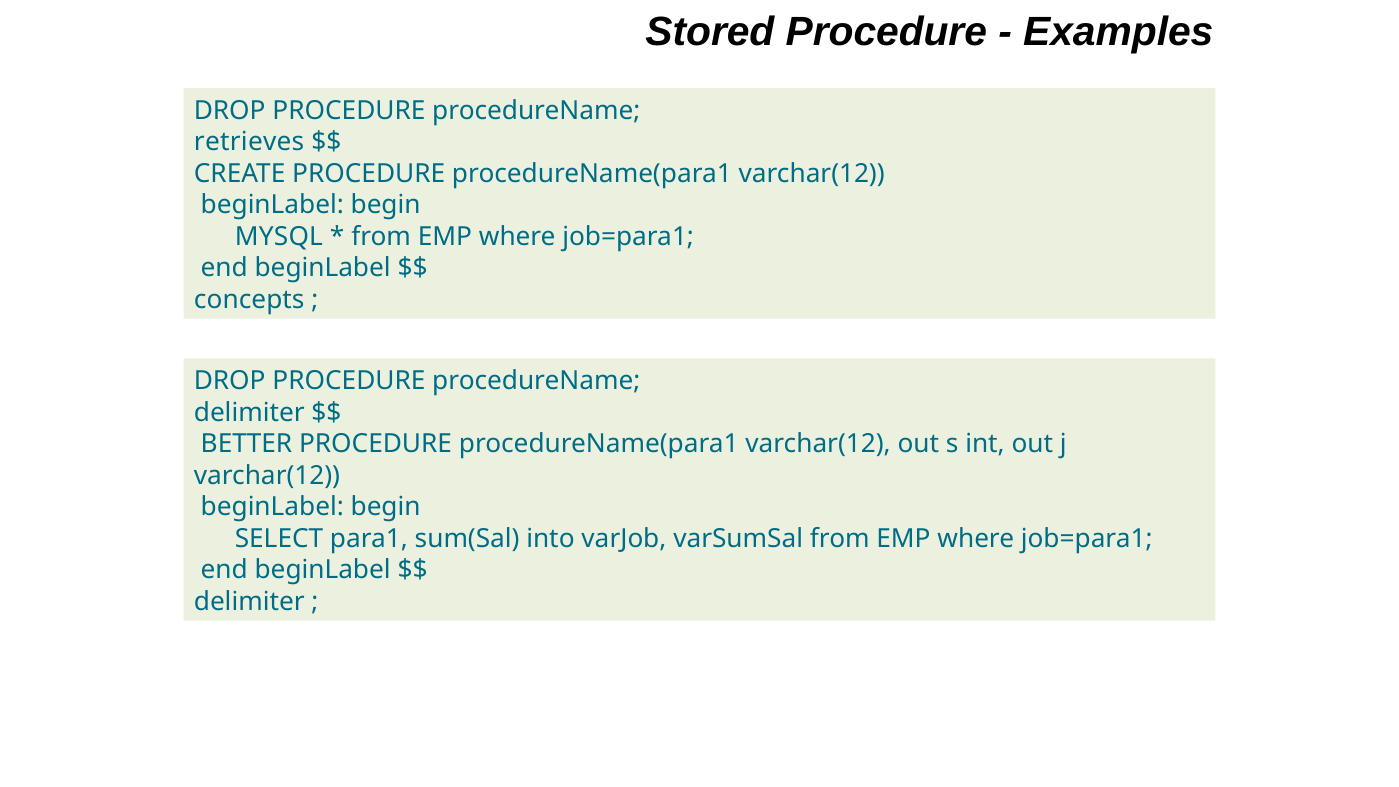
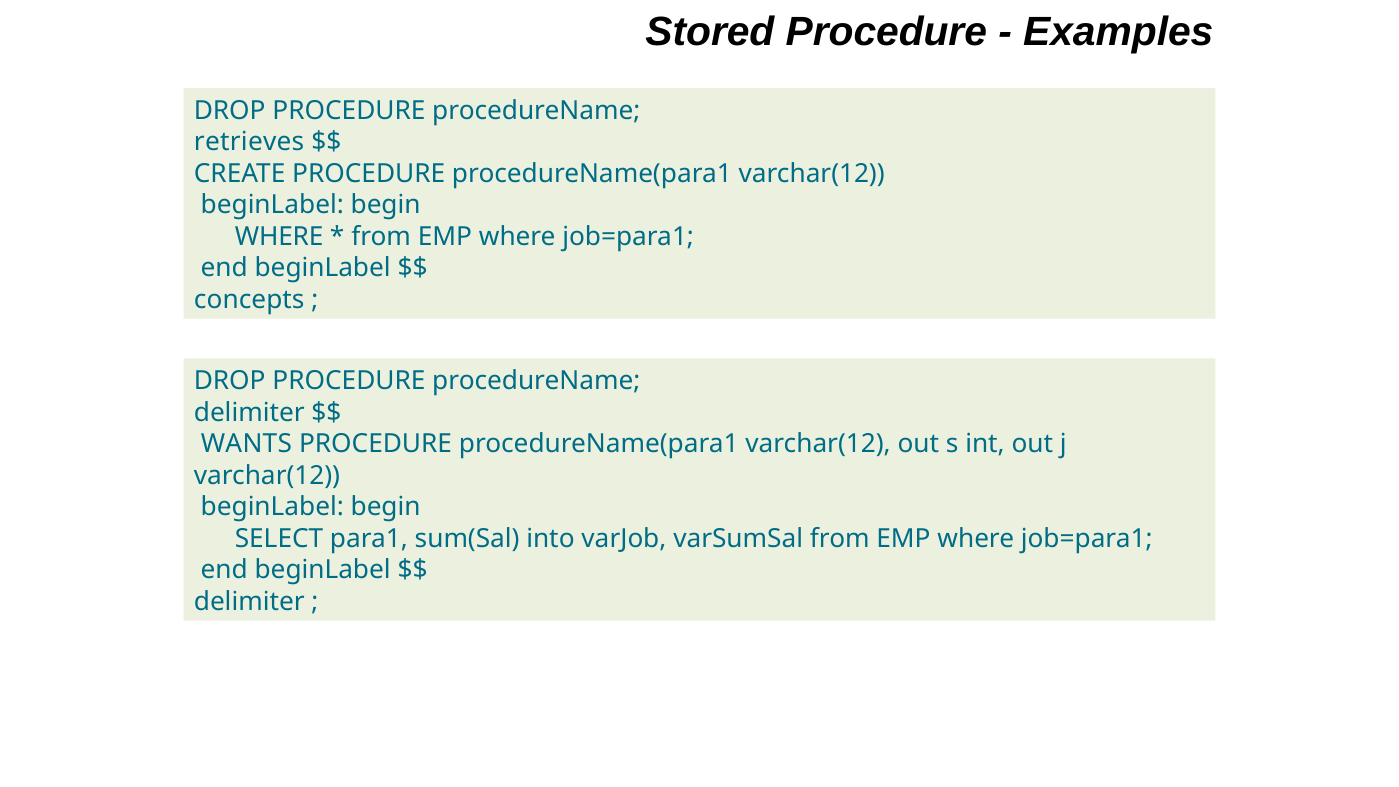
MYSQL: MYSQL -> WHERE (279, 237)
BETTER: BETTER -> WANTS (246, 444)
